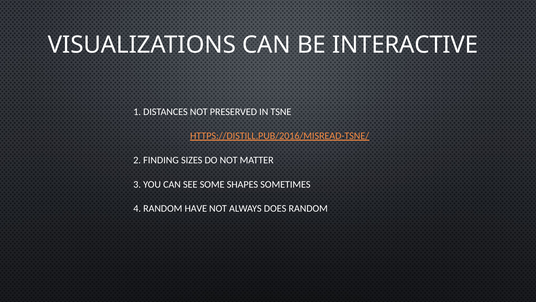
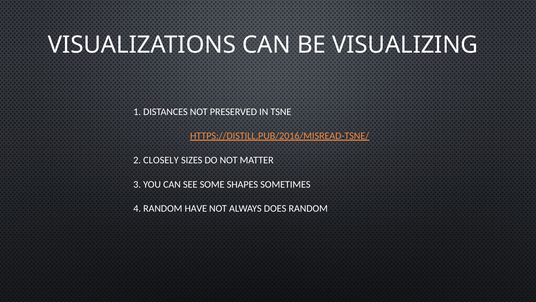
INTERACTIVE: INTERACTIVE -> VISUALIZING (405, 45)
FINDING: FINDING -> CLOSELY (161, 160)
